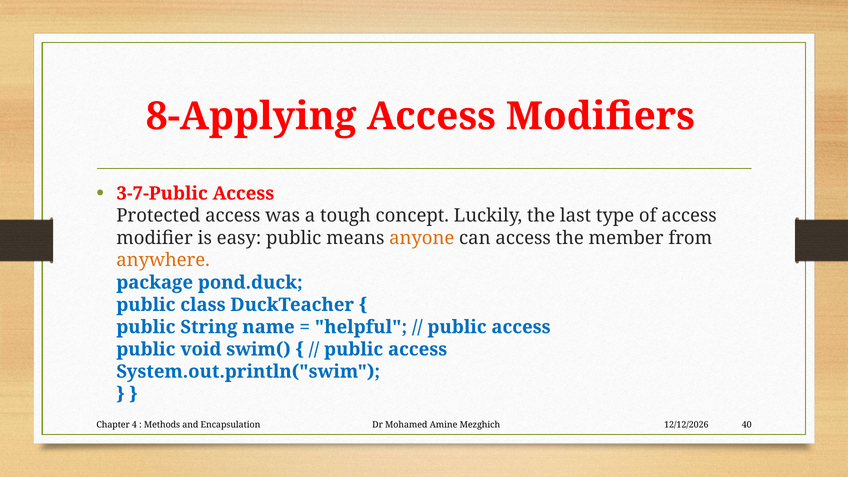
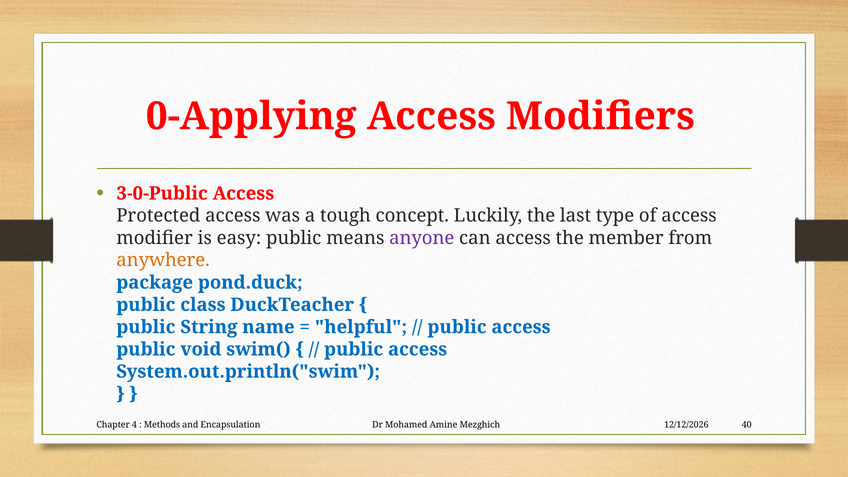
8-Applying: 8-Applying -> 0-Applying (251, 116)
3-7-Public: 3-7-Public -> 3-0-Public (162, 193)
anyone colour: orange -> purple (422, 238)
